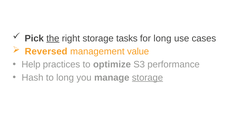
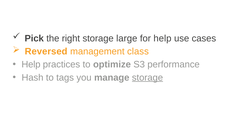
the underline: present -> none (53, 38)
tasks: tasks -> large (127, 38)
for long: long -> help (162, 38)
value: value -> class (138, 51)
to long: long -> tags (65, 78)
